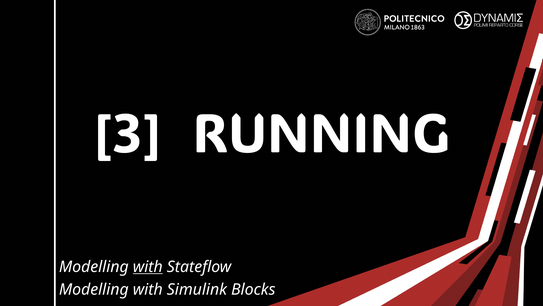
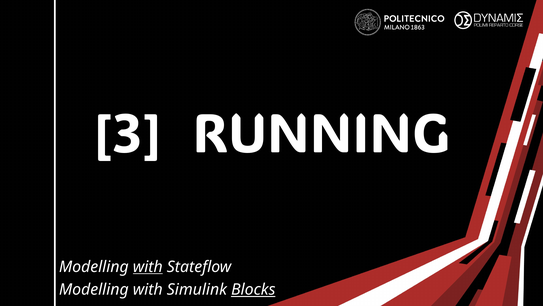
Blocks underline: none -> present (253, 289)
